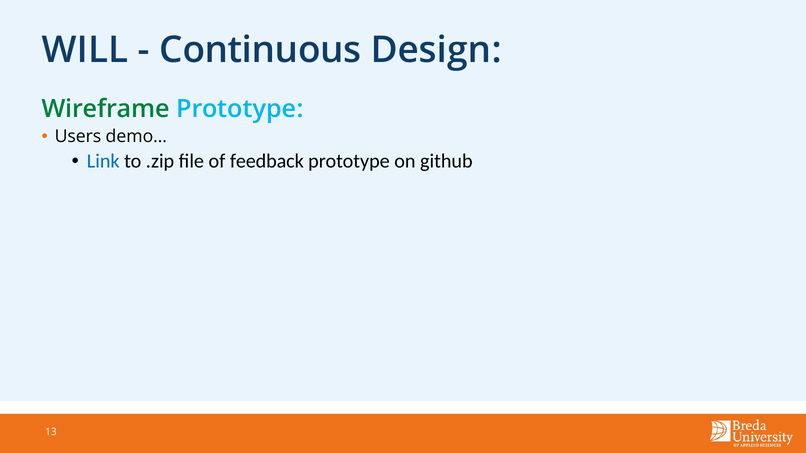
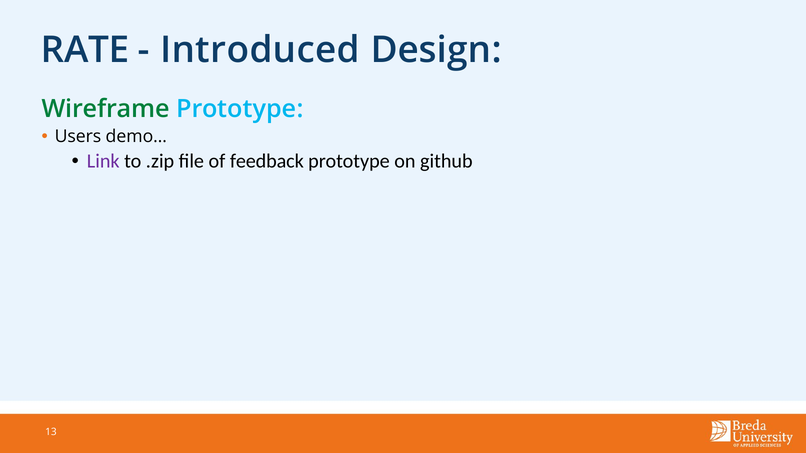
WILL: WILL -> RATE (85, 50)
Continuous: Continuous -> Introduced (260, 50)
Link colour: blue -> purple (103, 161)
